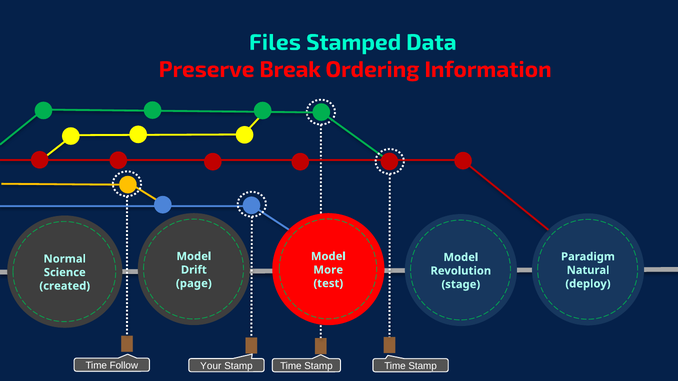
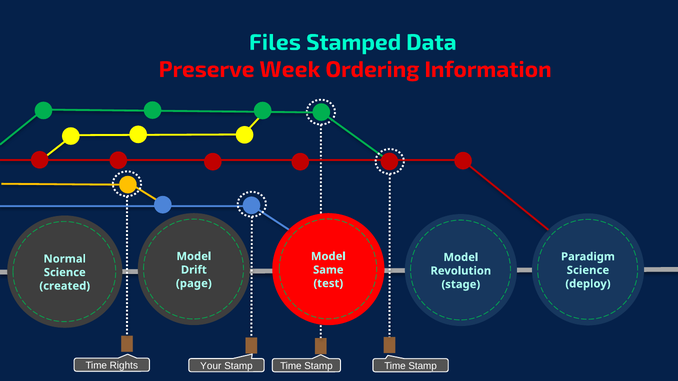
Break: Break -> Week (290, 70)
More: More -> Same (328, 270)
Natural: Natural -> Science (588, 270)
Follow: Follow -> Rights (124, 366)
